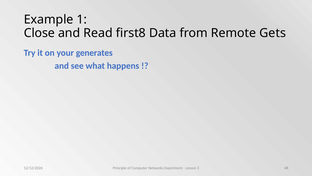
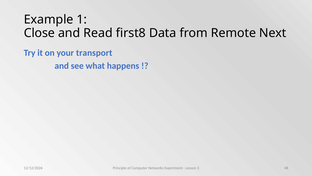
Gets: Gets -> Next (273, 33)
generates: generates -> transport (94, 53)
